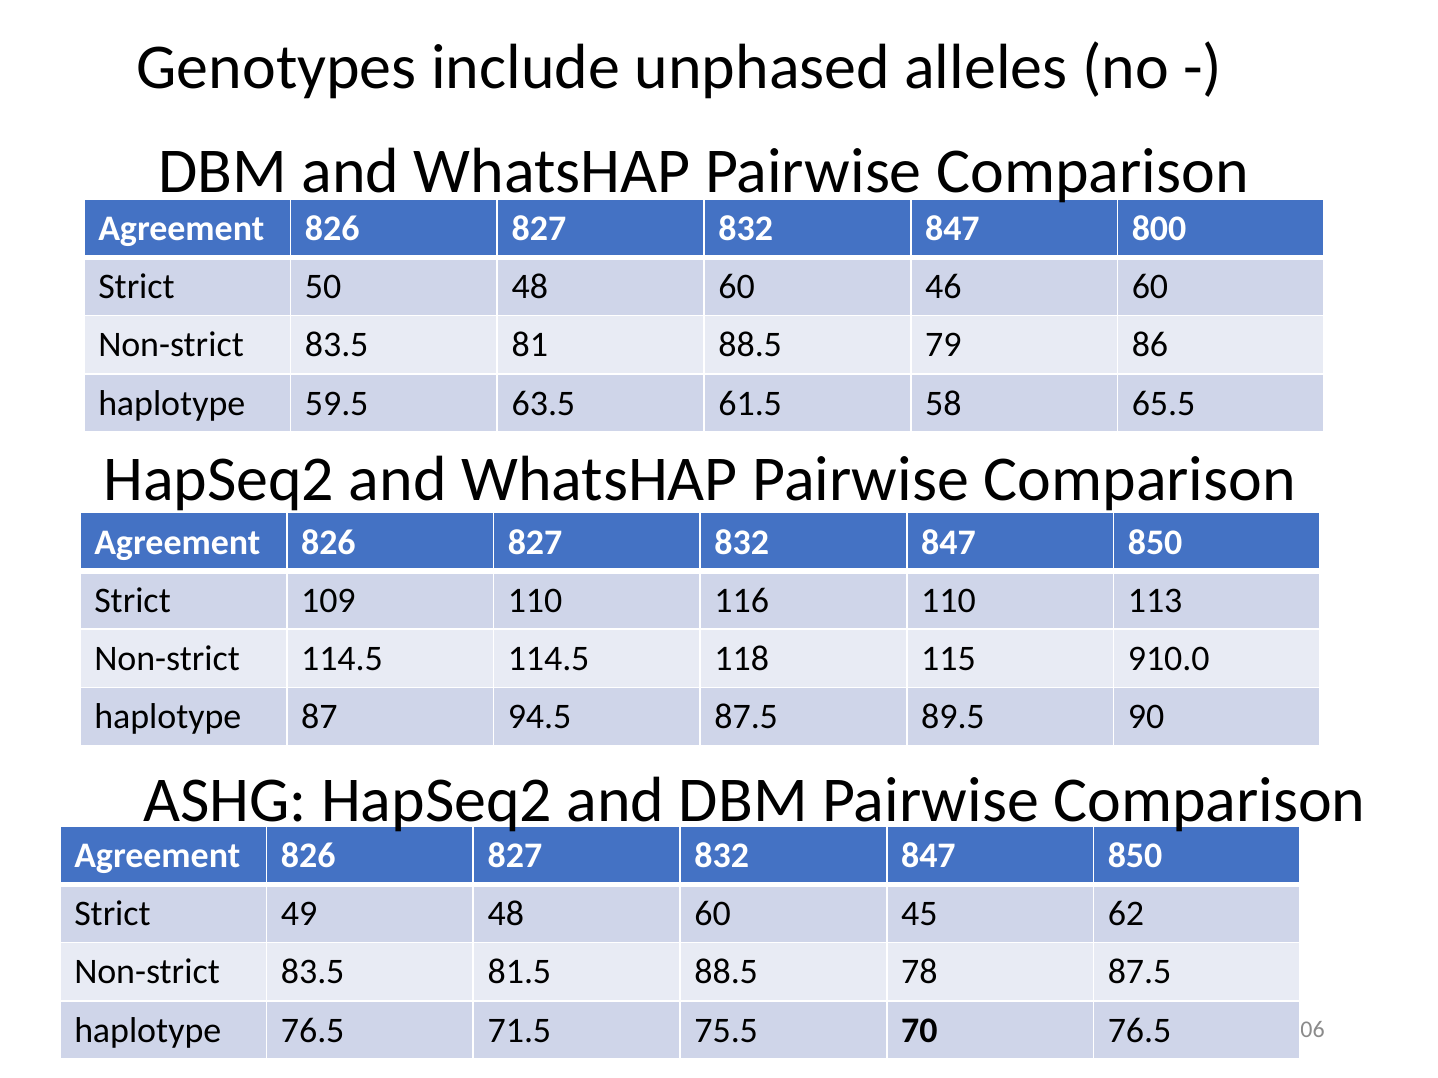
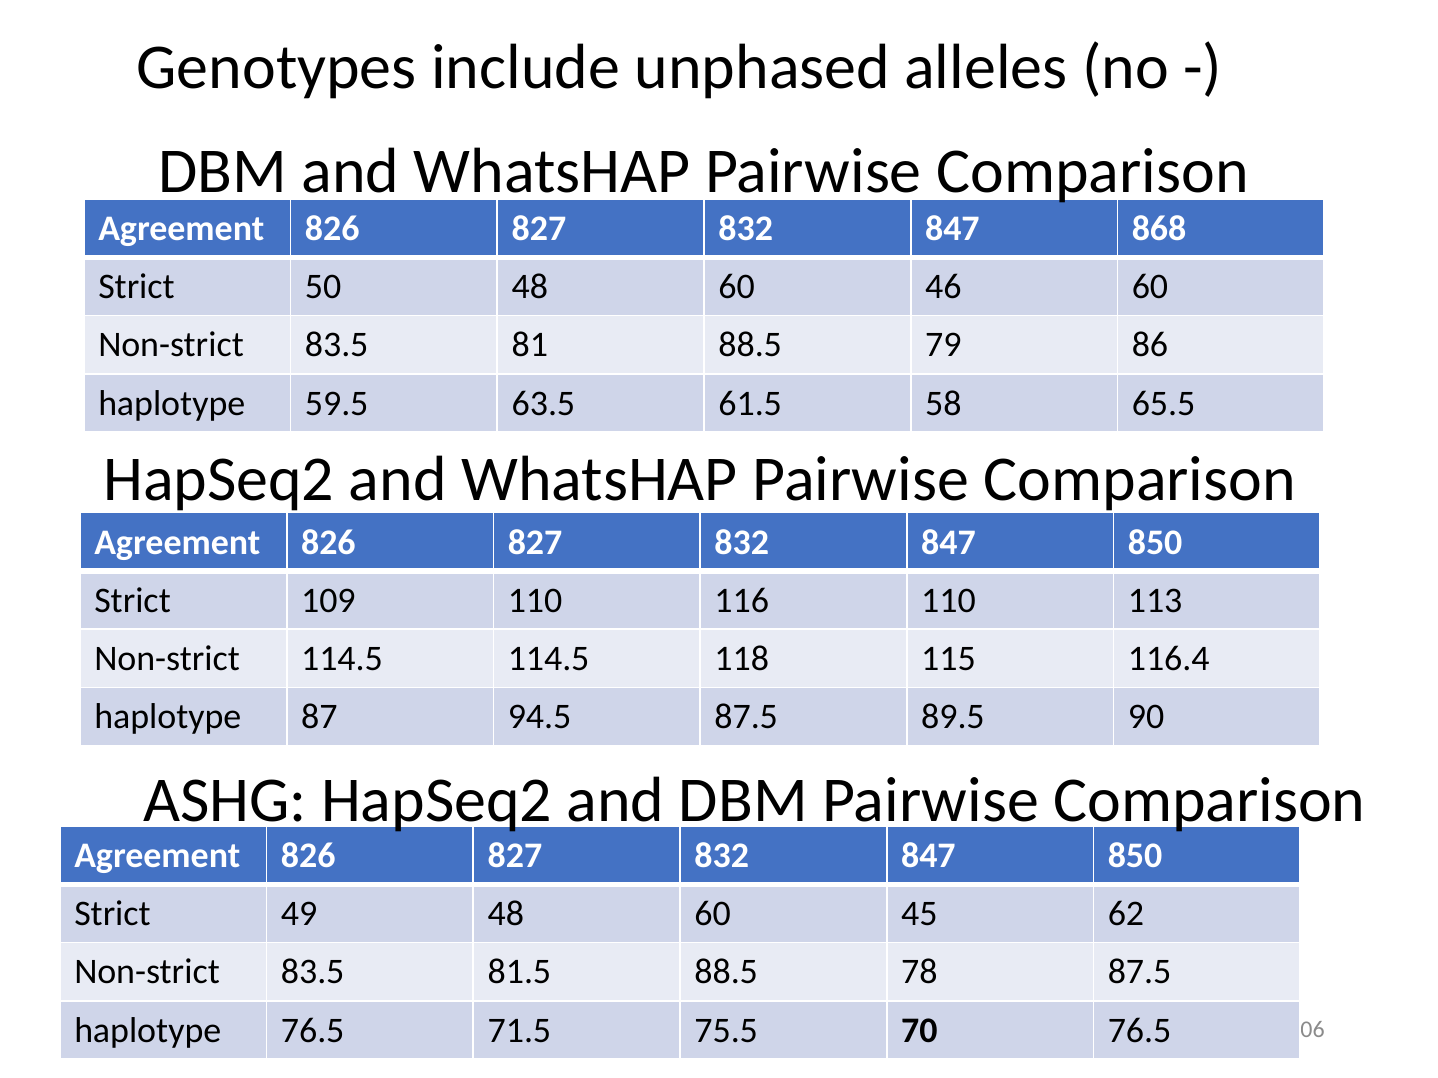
800: 800 -> 868 (1159, 229)
910.0: 910.0 -> 116.4 (1169, 659)
